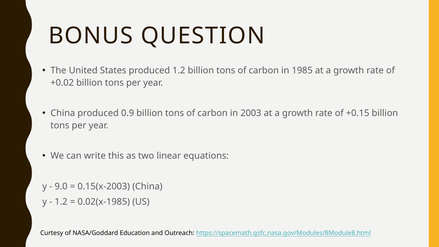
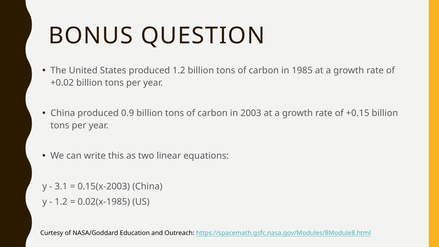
9.0: 9.0 -> 3.1 (61, 186)
